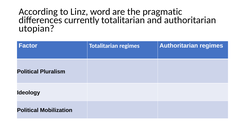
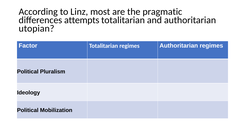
word: word -> most (100, 12)
currently: currently -> attempts (82, 20)
